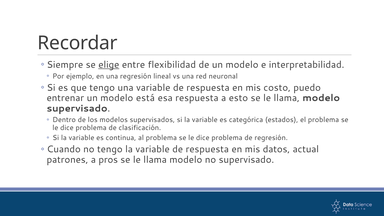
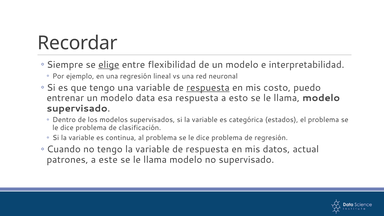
respuesta underline: none -> present (208, 88)
está: está -> data (145, 98)
pros: pros -> este (108, 160)
